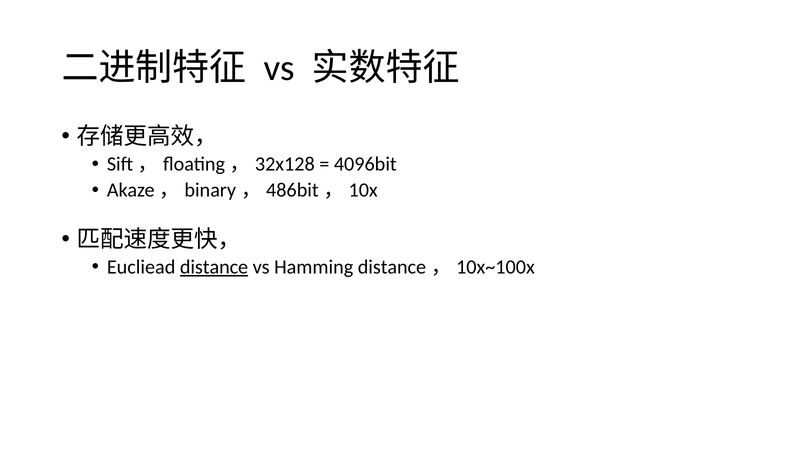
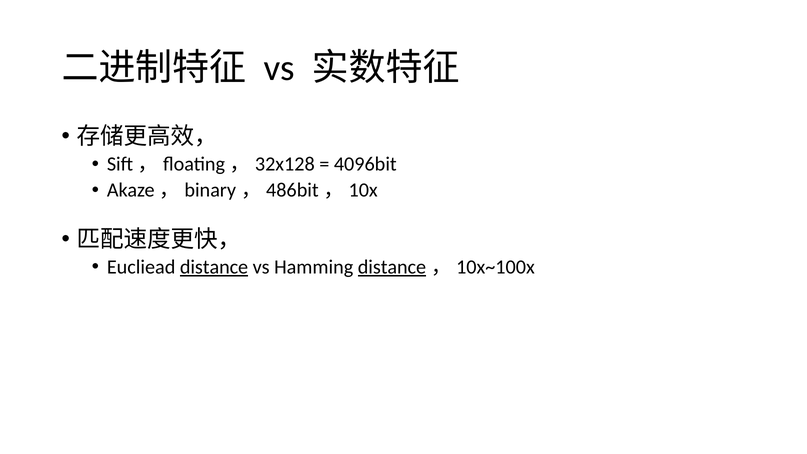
distance underline: none -> present (392, 267)
